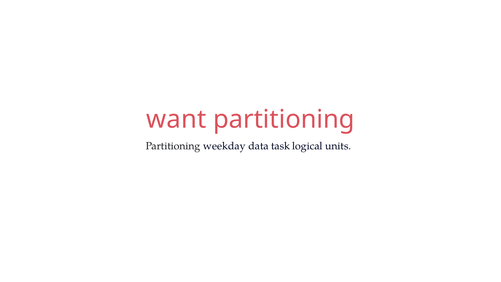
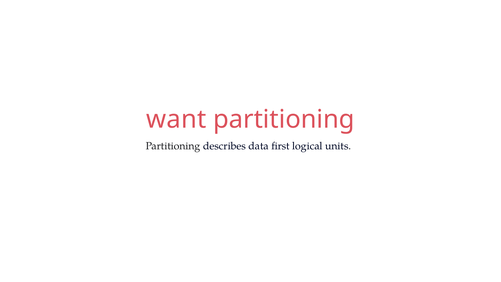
weekday: weekday -> describes (225, 146)
task: task -> first (281, 146)
